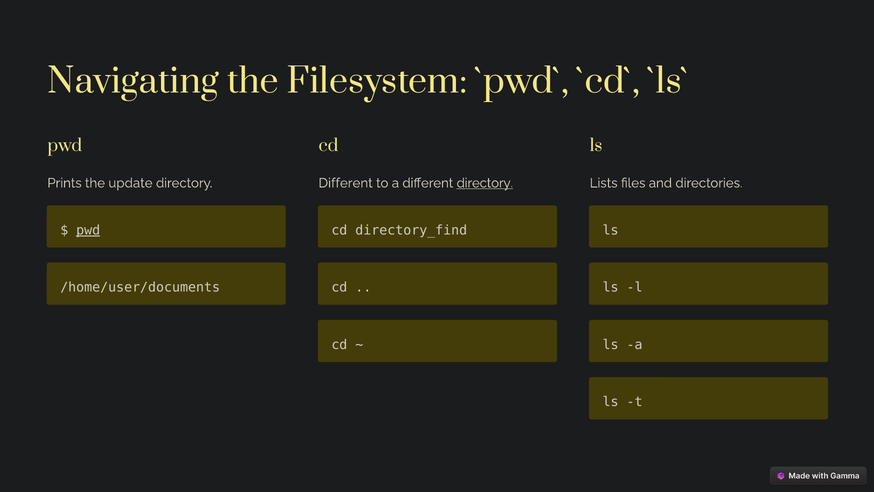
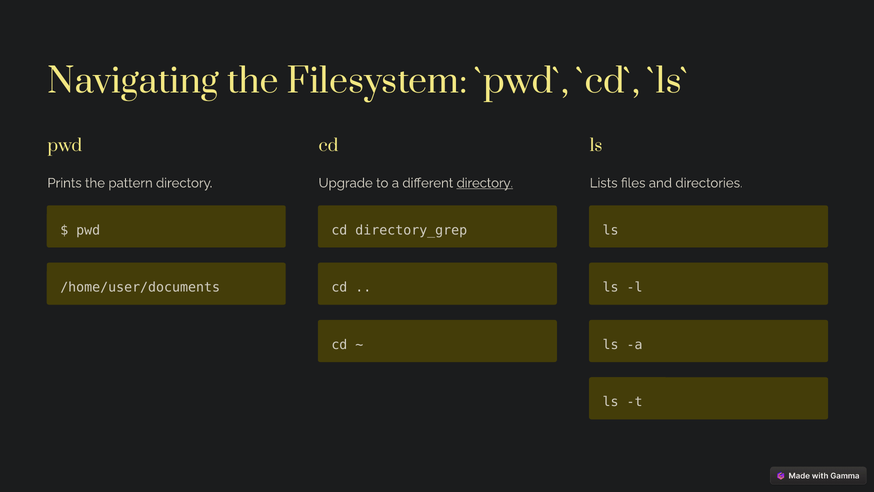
update: update -> pattern (131, 183)
Different: Different -> Upgrade (346, 183)
pwd underline: present -> none (88, 230)
directory_find: directory_find -> directory_grep (411, 230)
